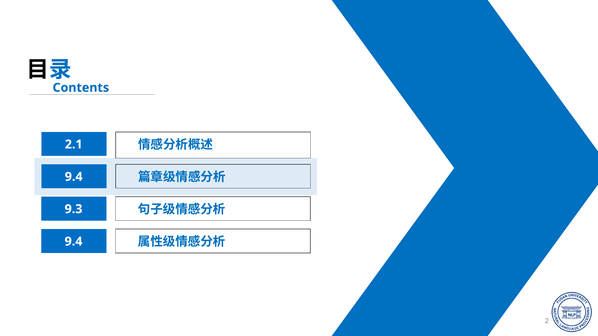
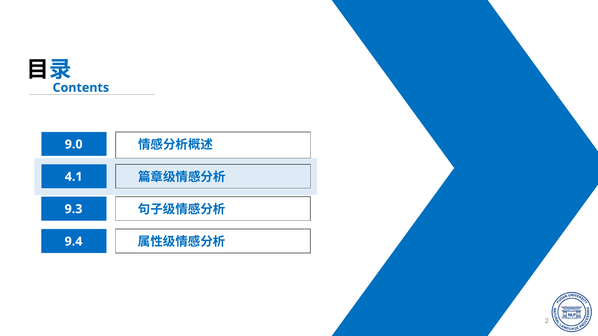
2.1: 2.1 -> 9.0 (74, 144)
9.4: 9.4 -> 4.1 (74, 177)
